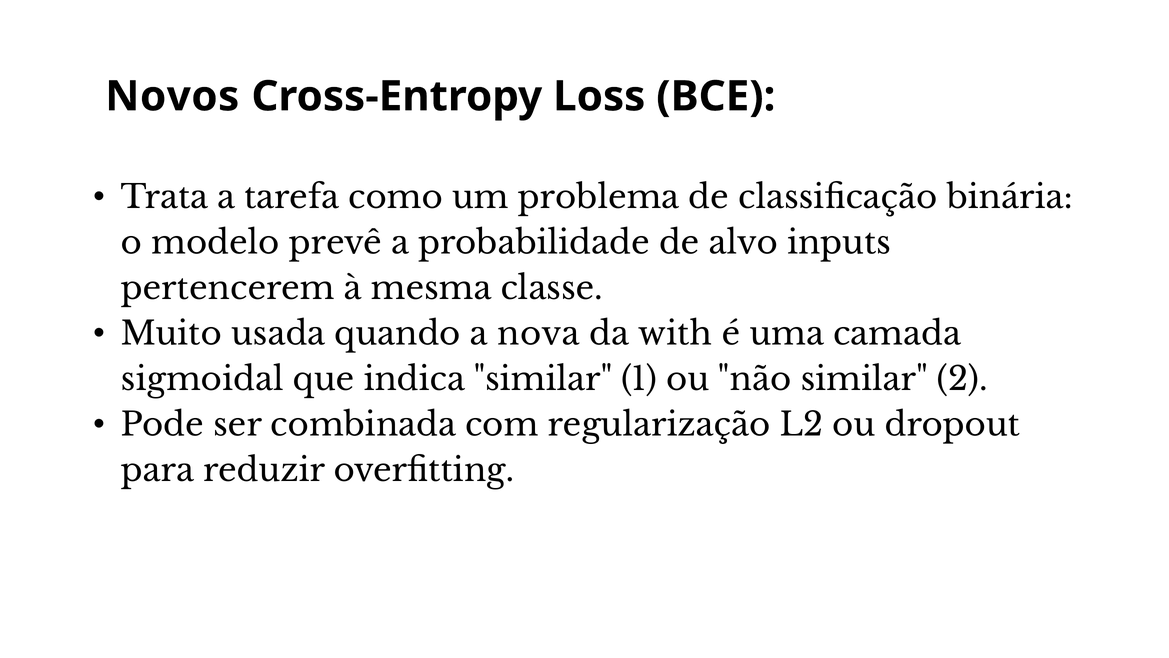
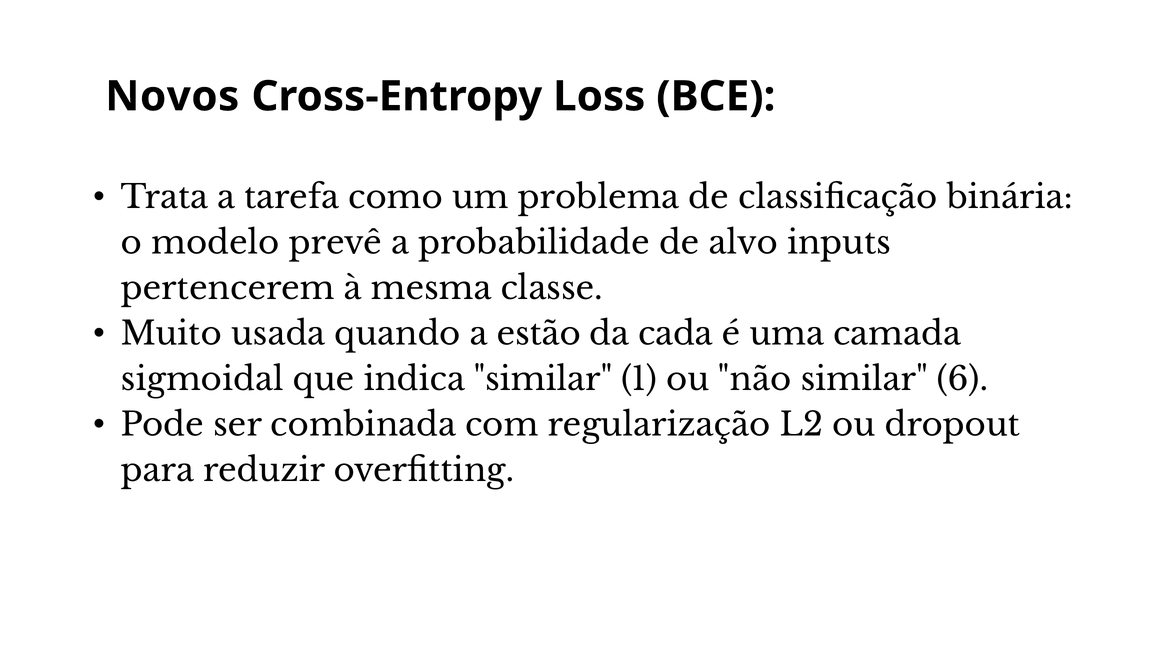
nova: nova -> estão (539, 334)
with: with -> cada (675, 334)
2: 2 -> 6 (963, 379)
